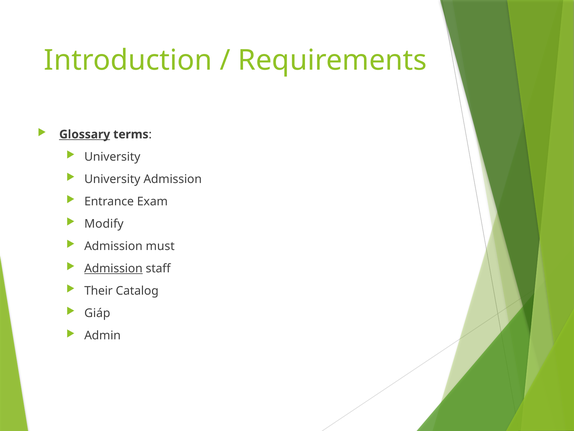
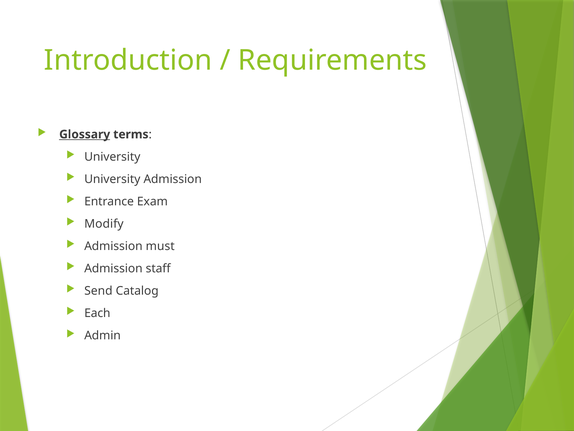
Admission underline: present -> none (113, 268)
Their: Their -> Send (98, 291)
Giáp: Giáp -> Each (97, 313)
